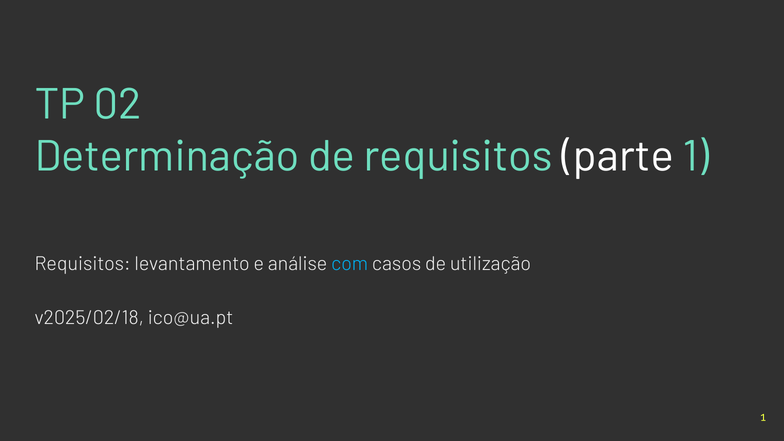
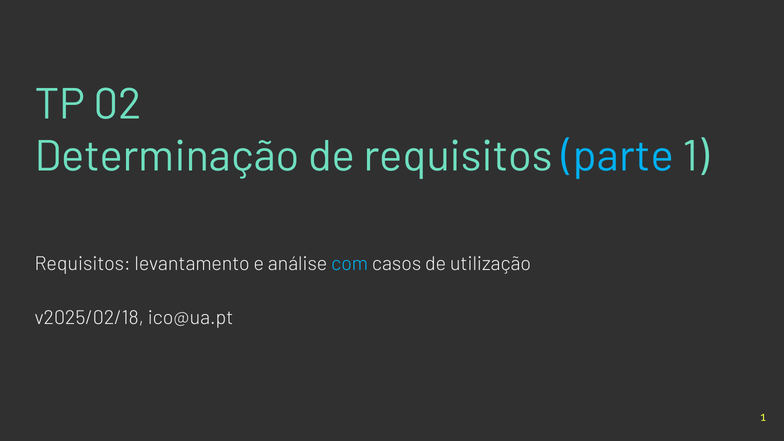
parte colour: white -> light blue (618, 157)
